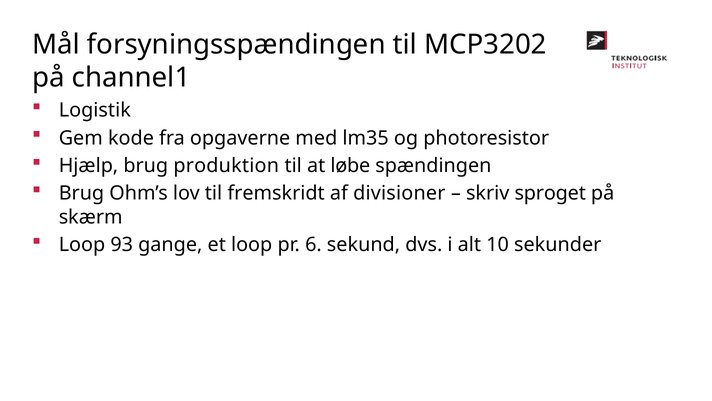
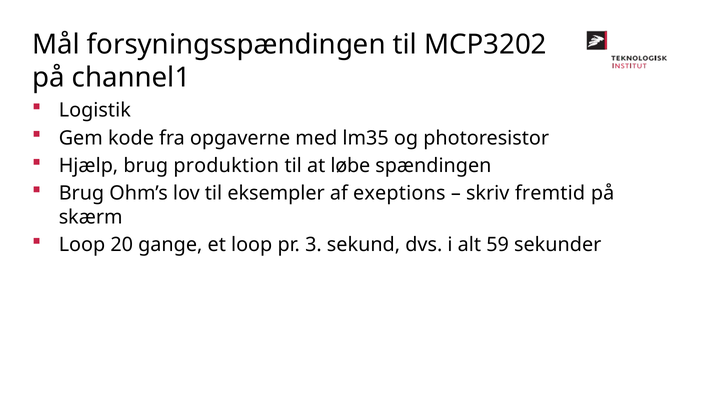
fremskridt: fremskridt -> eksempler (276, 193)
divisioner: divisioner -> exeptions (399, 193)
sproget: sproget -> fremtid (550, 193)
93: 93 -> 20 (122, 245)
6: 6 -> 3 (313, 245)
10: 10 -> 59 (498, 245)
